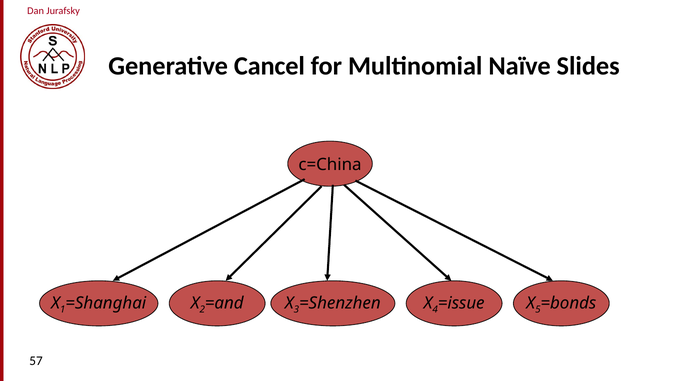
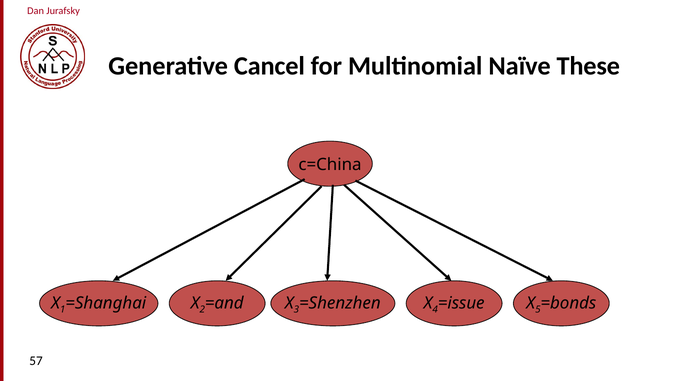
Slides: Slides -> These (588, 66)
